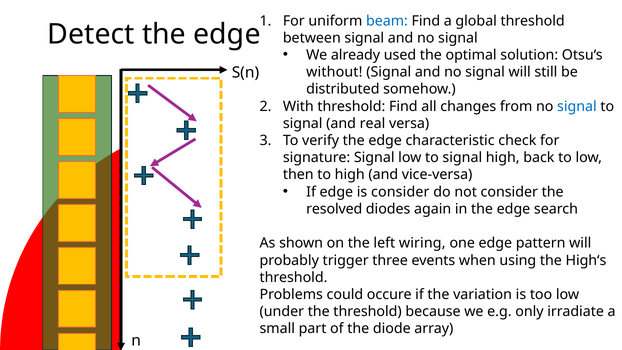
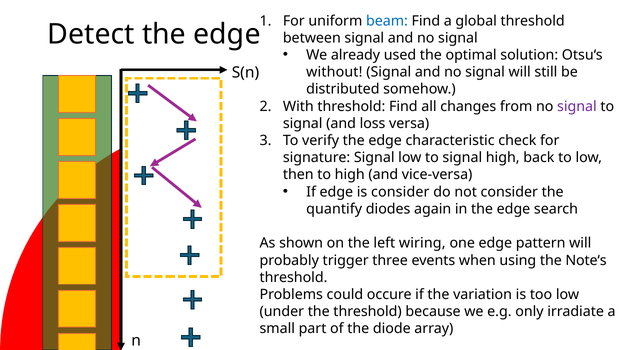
signal colour: blue -> purple (577, 106)
real: real -> loss (373, 123)
resolved: resolved -> quantify (334, 209)
High‘s: High‘s -> Note‘s (586, 260)
